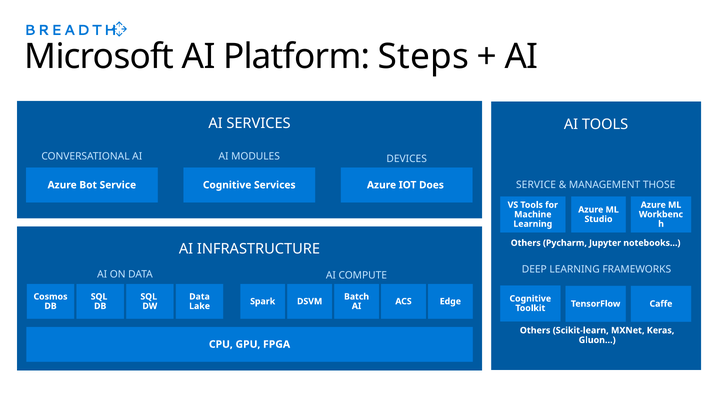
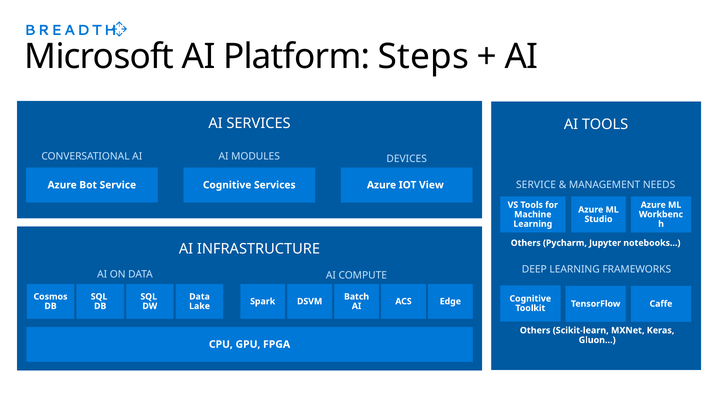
THOSE: THOSE -> NEEDS (659, 185)
Does: Does -> View (431, 185)
